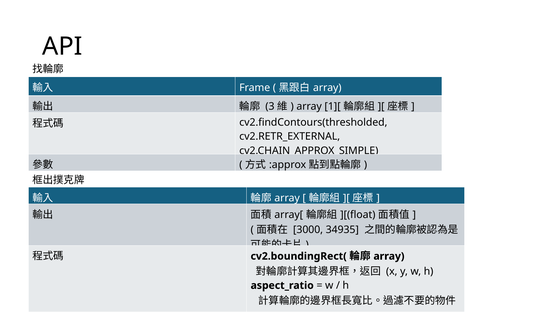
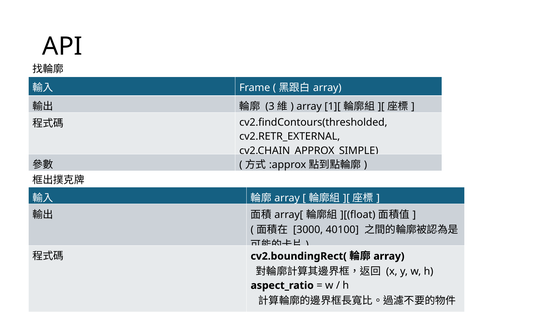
34935: 34935 -> 40100 (342, 230)
